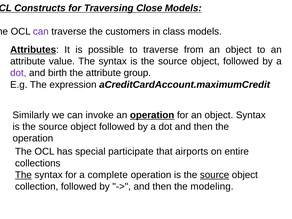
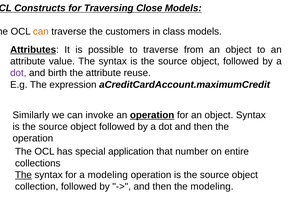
can colour: purple -> orange (41, 32)
group: group -> reuse (137, 73)
participate: participate -> application (131, 152)
airports: airports -> number (192, 152)
a complete: complete -> modeling (108, 175)
source underline: present -> none (215, 175)
